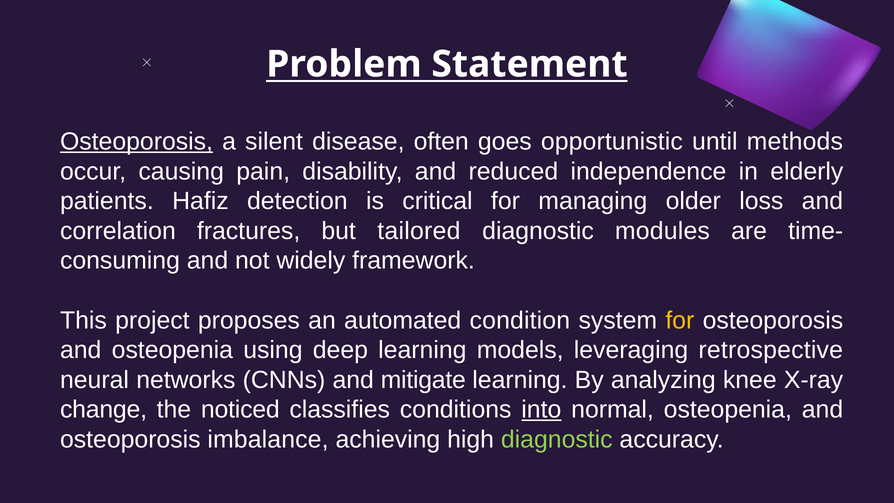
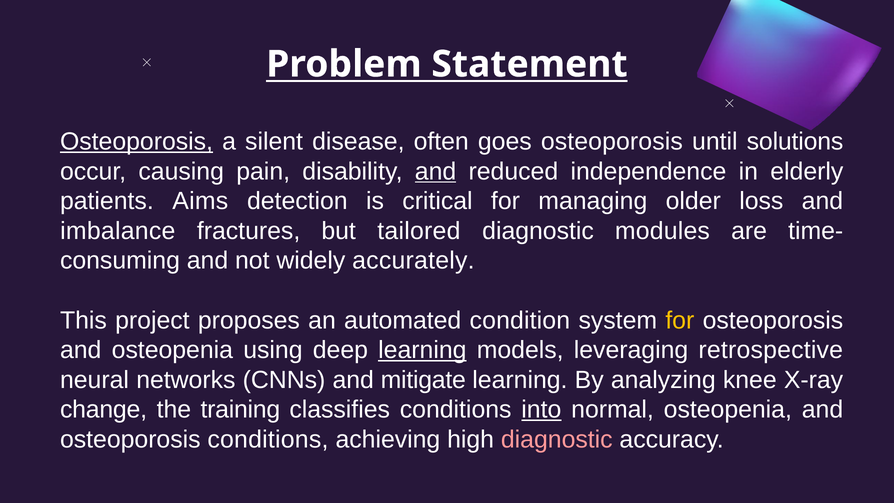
goes opportunistic: opportunistic -> osteoporosis (612, 141)
methods: methods -> solutions (795, 141)
and underline: none -> present (436, 171)
Hafiz: Hafiz -> Aims (200, 201)
correlation: correlation -> imbalance (118, 231)
framework: framework -> accurately (413, 261)
learning underline: none -> present (422, 350)
noticed: noticed -> training (240, 410)
osteoporosis imbalance: imbalance -> conditions (268, 439)
diagnostic colour: light green -> pink (557, 439)
